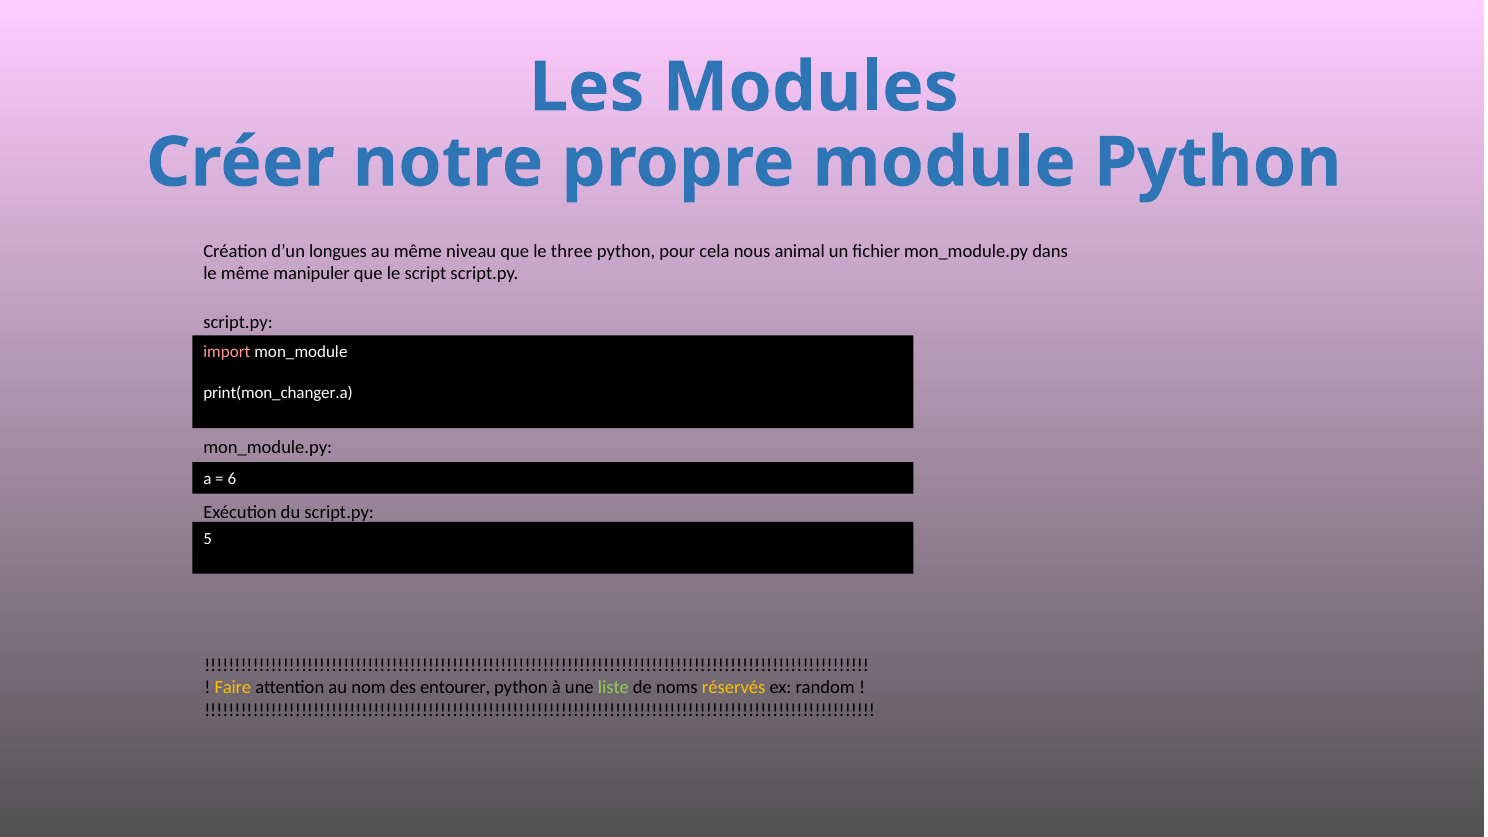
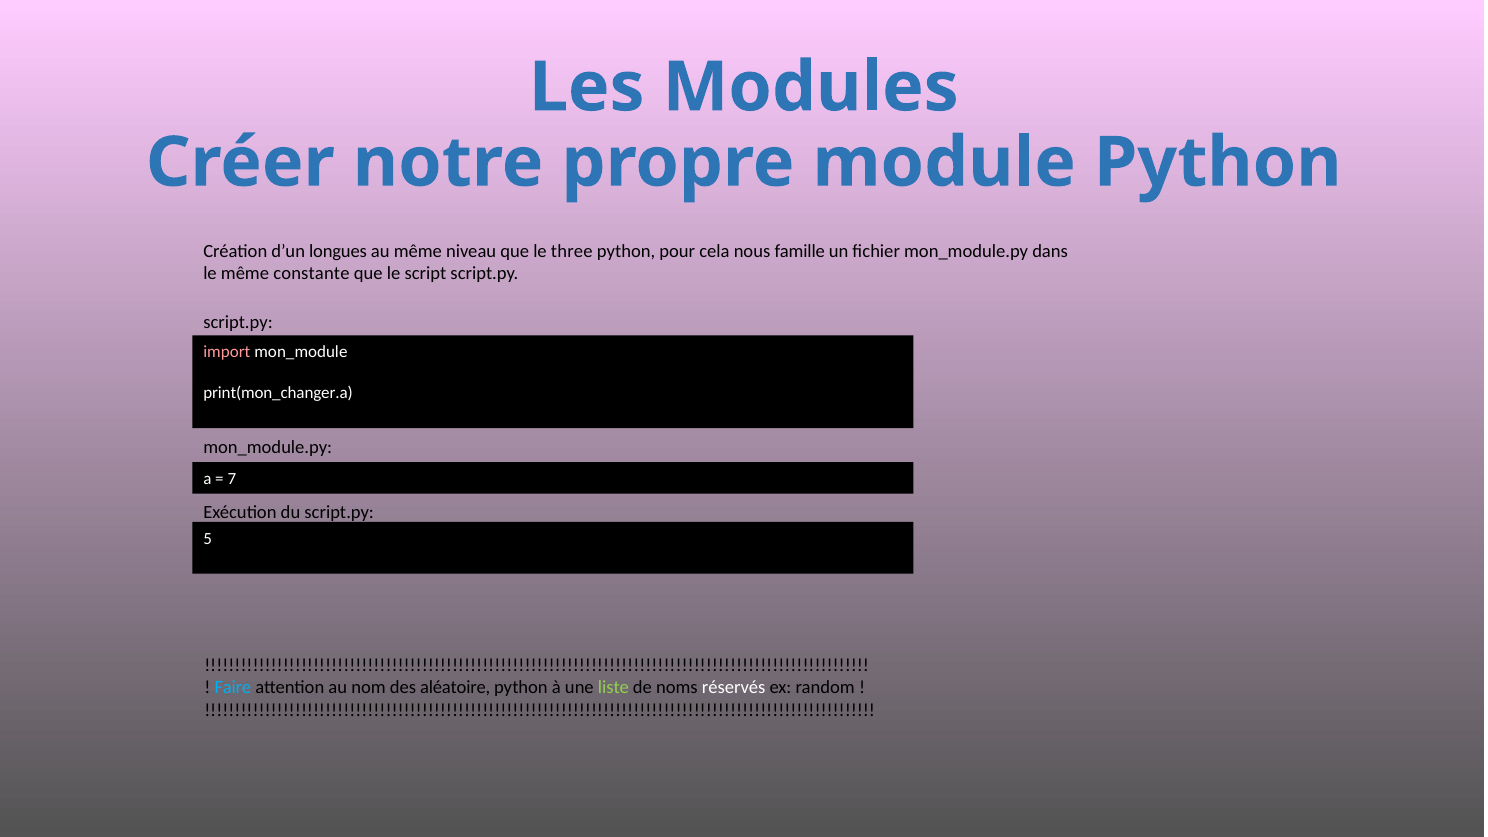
animal: animal -> famille (800, 251)
manipuler: manipuler -> constante (311, 273)
6: 6 -> 7 (232, 479)
Faire colour: yellow -> light blue (233, 688)
entourer: entourer -> aléatoire (455, 688)
réservés colour: yellow -> white (734, 688)
